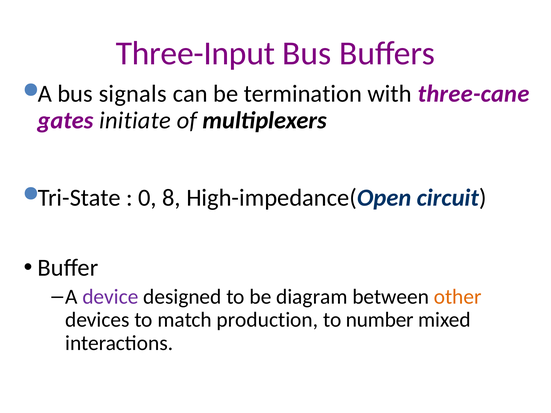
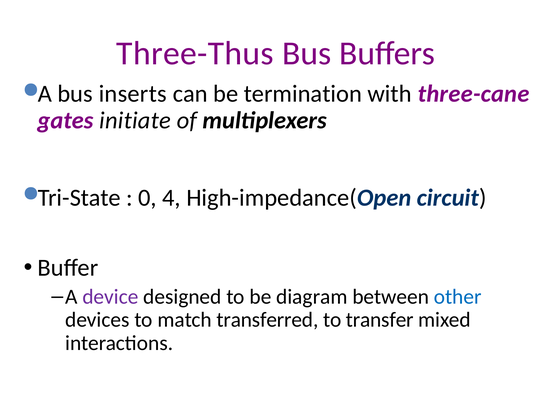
Three-Input: Three-Input -> Three-Thus (195, 53)
signals: signals -> inserts (133, 94)
8: 8 -> 4 (171, 198)
other colour: orange -> blue (458, 297)
production: production -> transferred (267, 320)
number: number -> transfer (380, 320)
